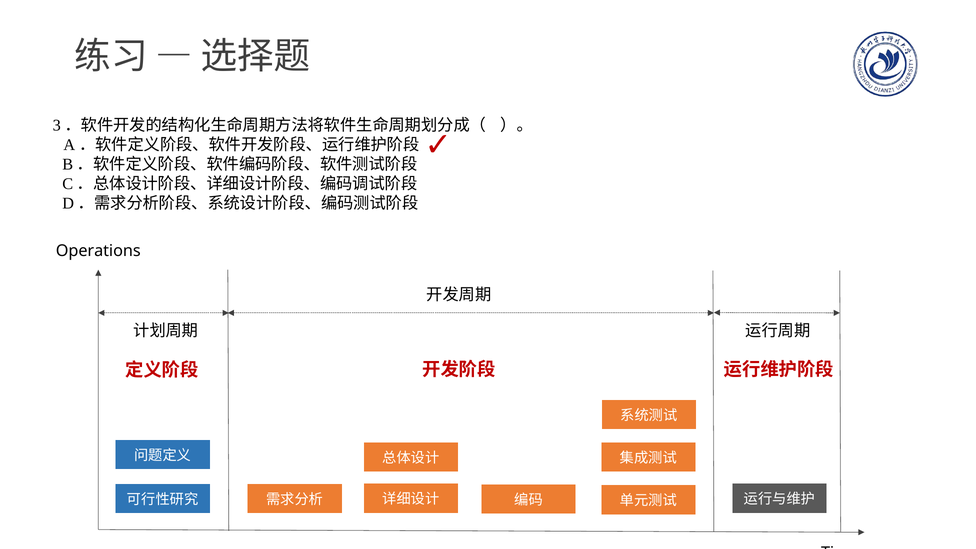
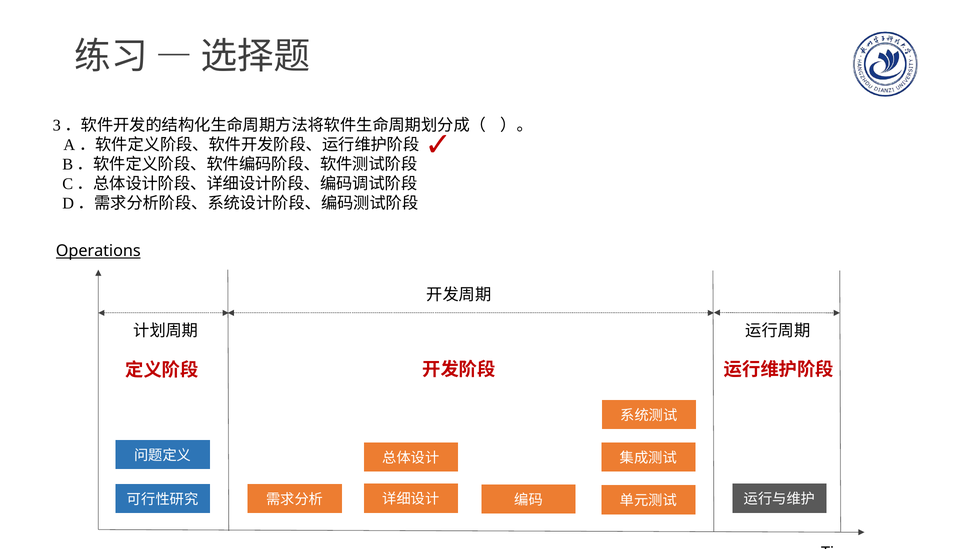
Operations underline: none -> present (98, 251)
